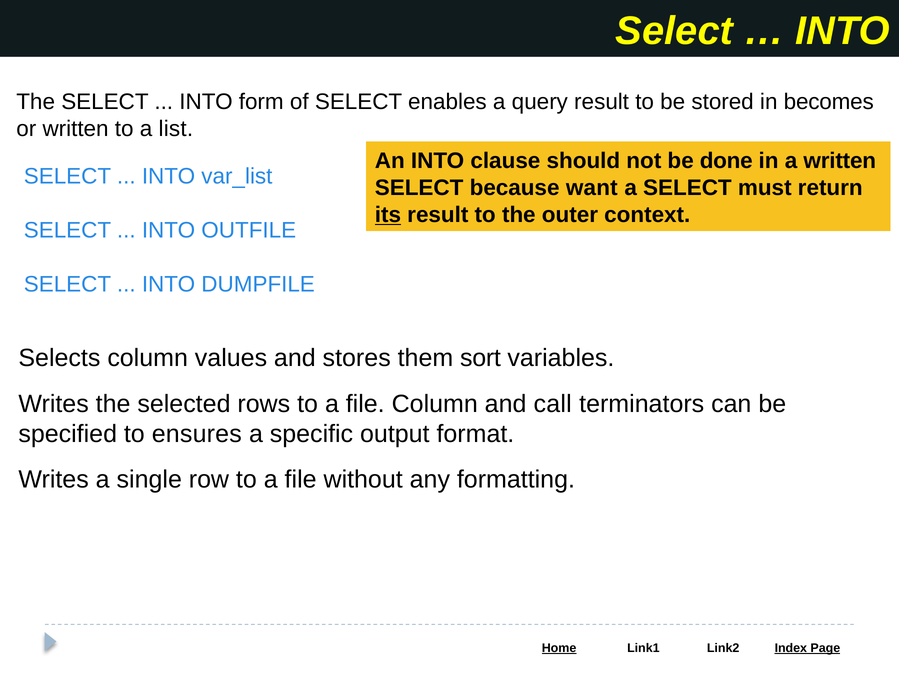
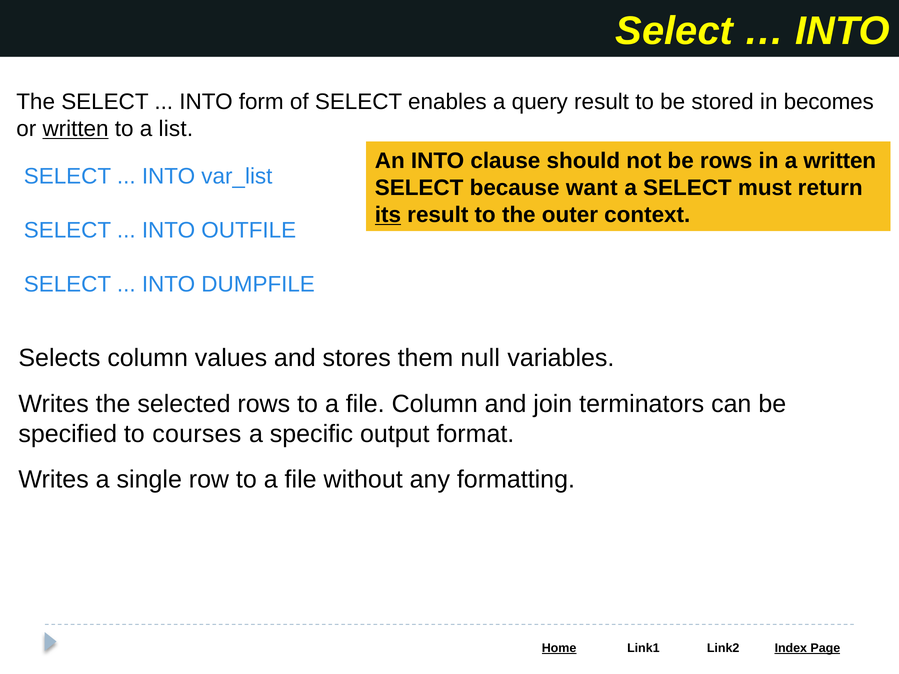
written underline: none -> present (76, 129)
be done: done -> rows (726, 161)
sort: sort -> null (480, 358)
call: call -> join (553, 404)
ensures: ensures -> courses (197, 434)
